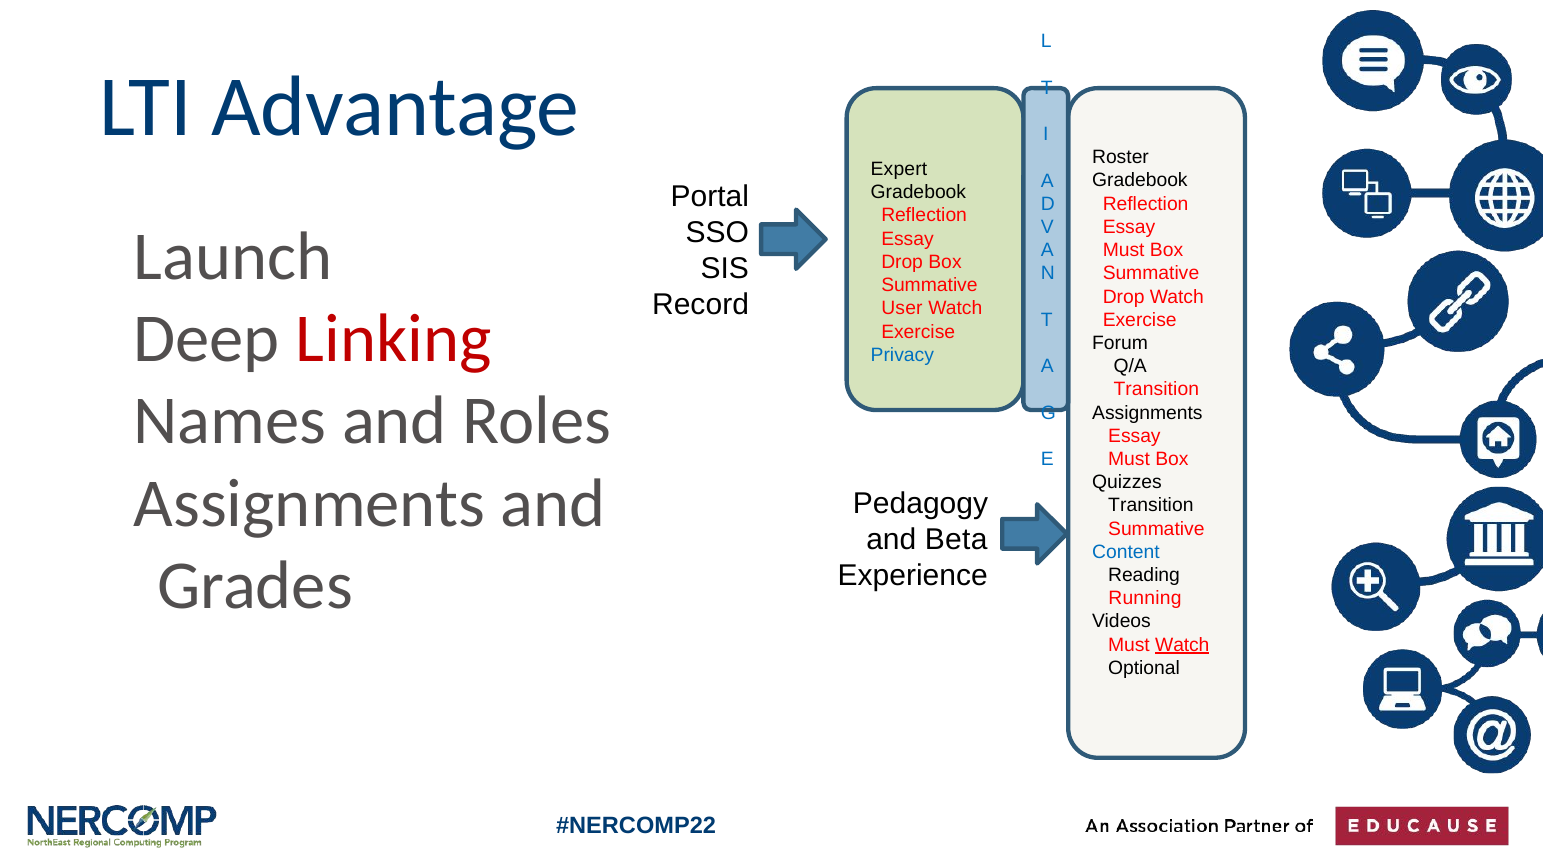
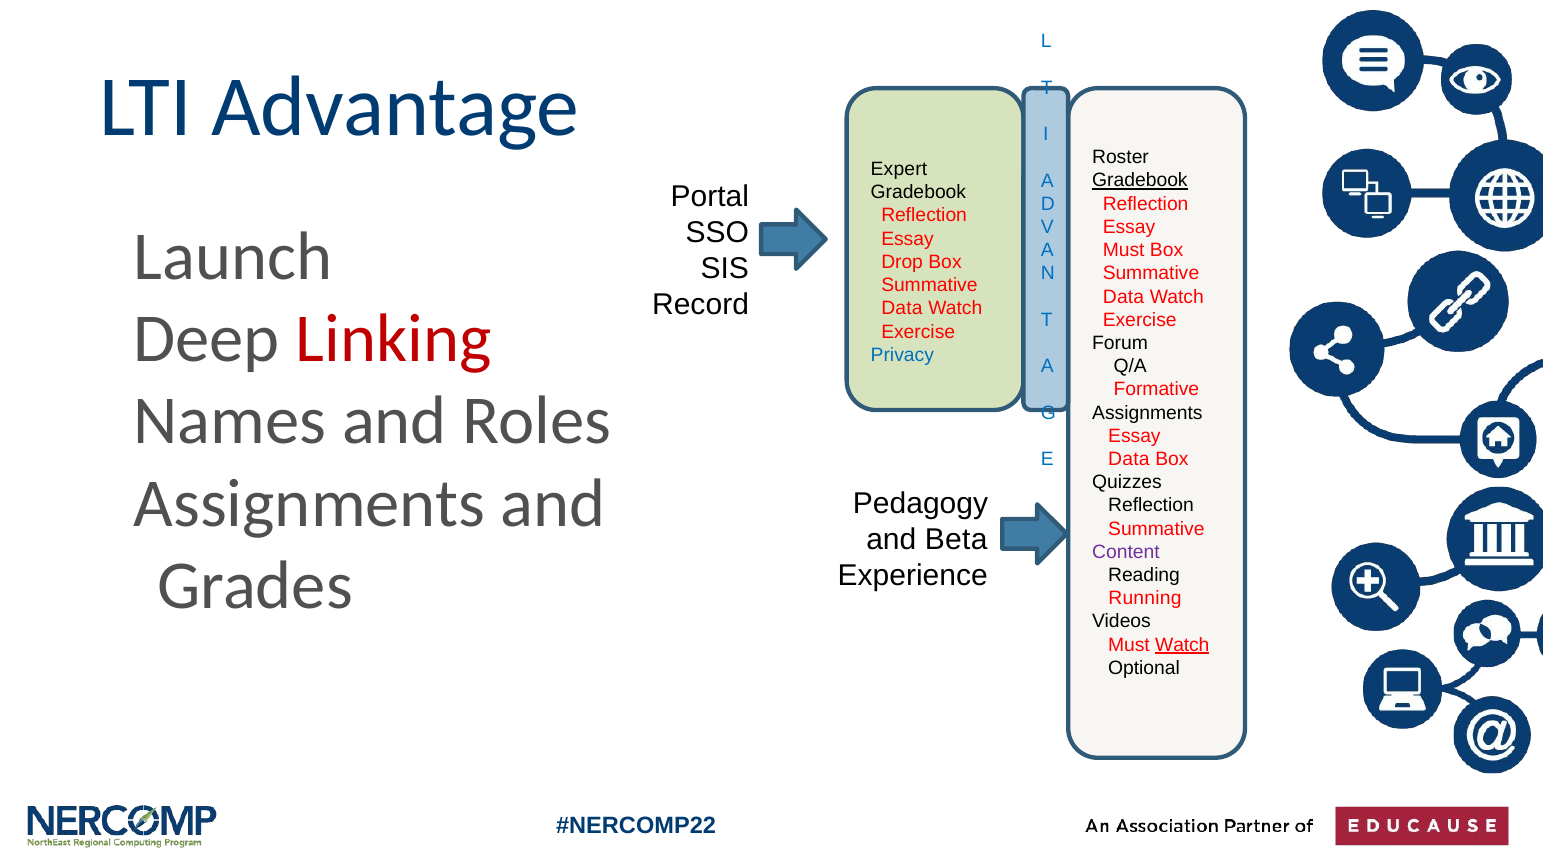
Gradebook underline: none -> present (1140, 181)
Drop: Drop -> Data (1124, 297)
User: User -> Data (902, 308)
Transition: Transition -> Formative (1156, 389)
Must: Must -> Data (1129, 459)
Transition: Transition -> Reflection (1151, 505)
Content colour: blue -> purple (1126, 552)
